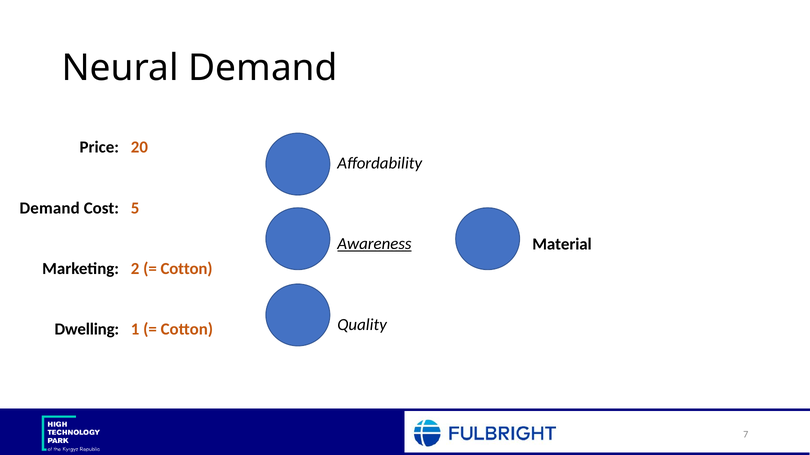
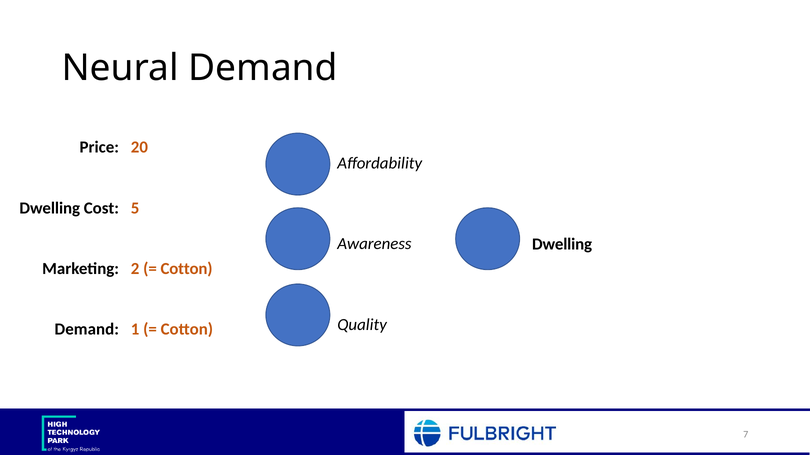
Demand: Demand -> Dwelling (50, 208)
Awareness underline: present -> none (374, 244)
Material: Material -> Dwelling (562, 244)
Dwelling: Dwelling -> Demand (87, 330)
